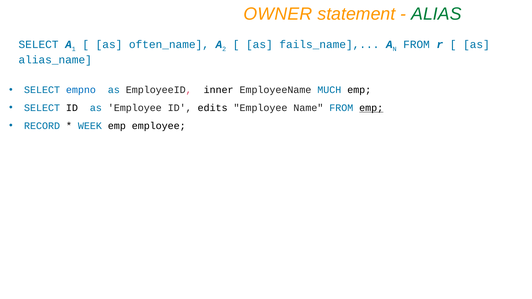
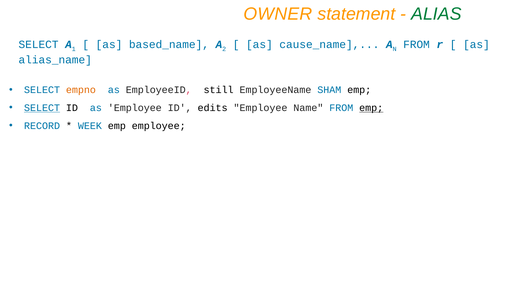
often_name: often_name -> based_name (169, 45)
fails_name: fails_name -> cause_name (329, 45)
empno colour: blue -> orange (81, 90)
inner: inner -> still (219, 90)
MUCH: MUCH -> SHAM (329, 90)
SELECT underline: none -> present (42, 108)
